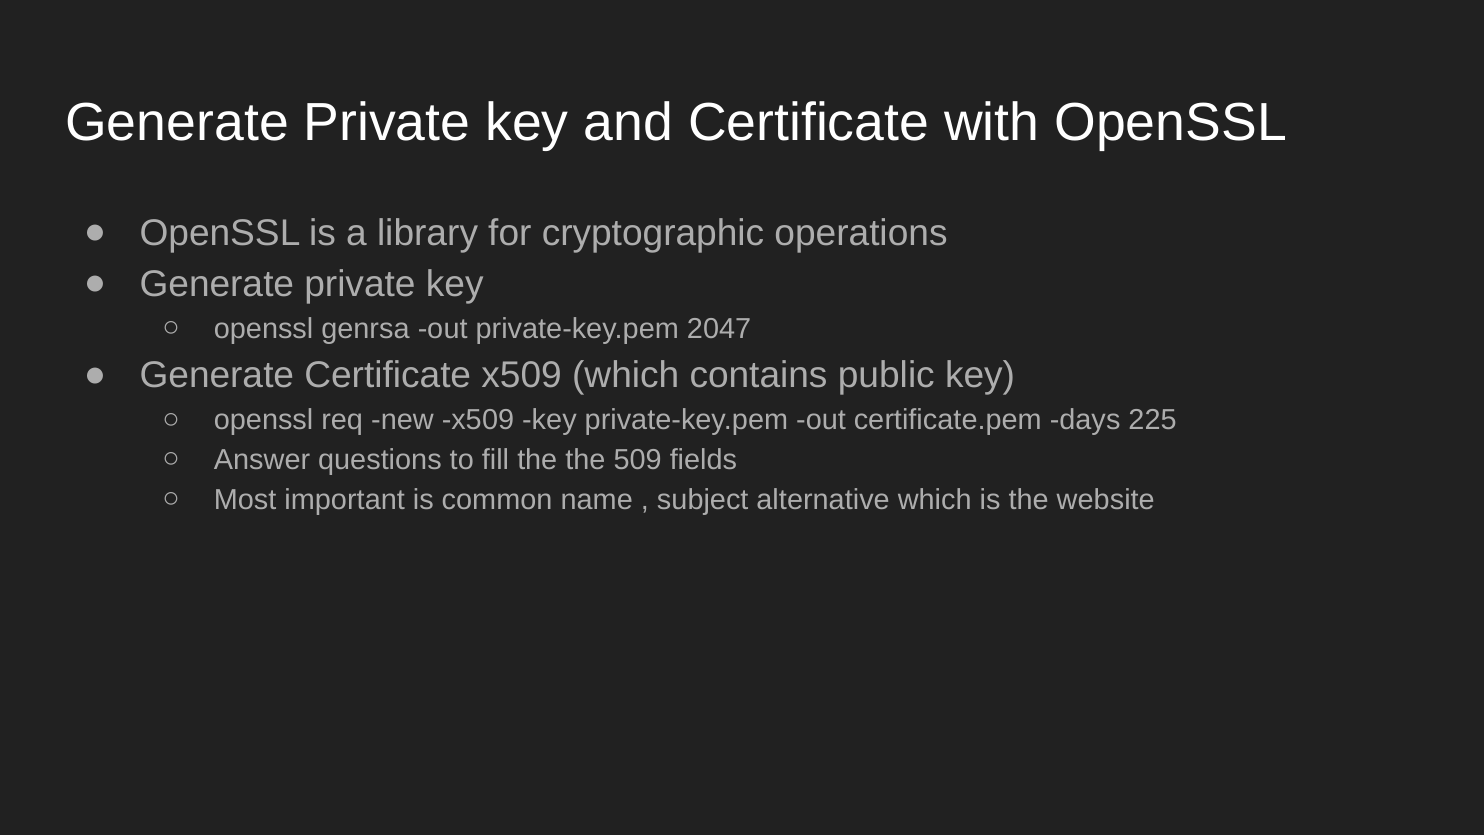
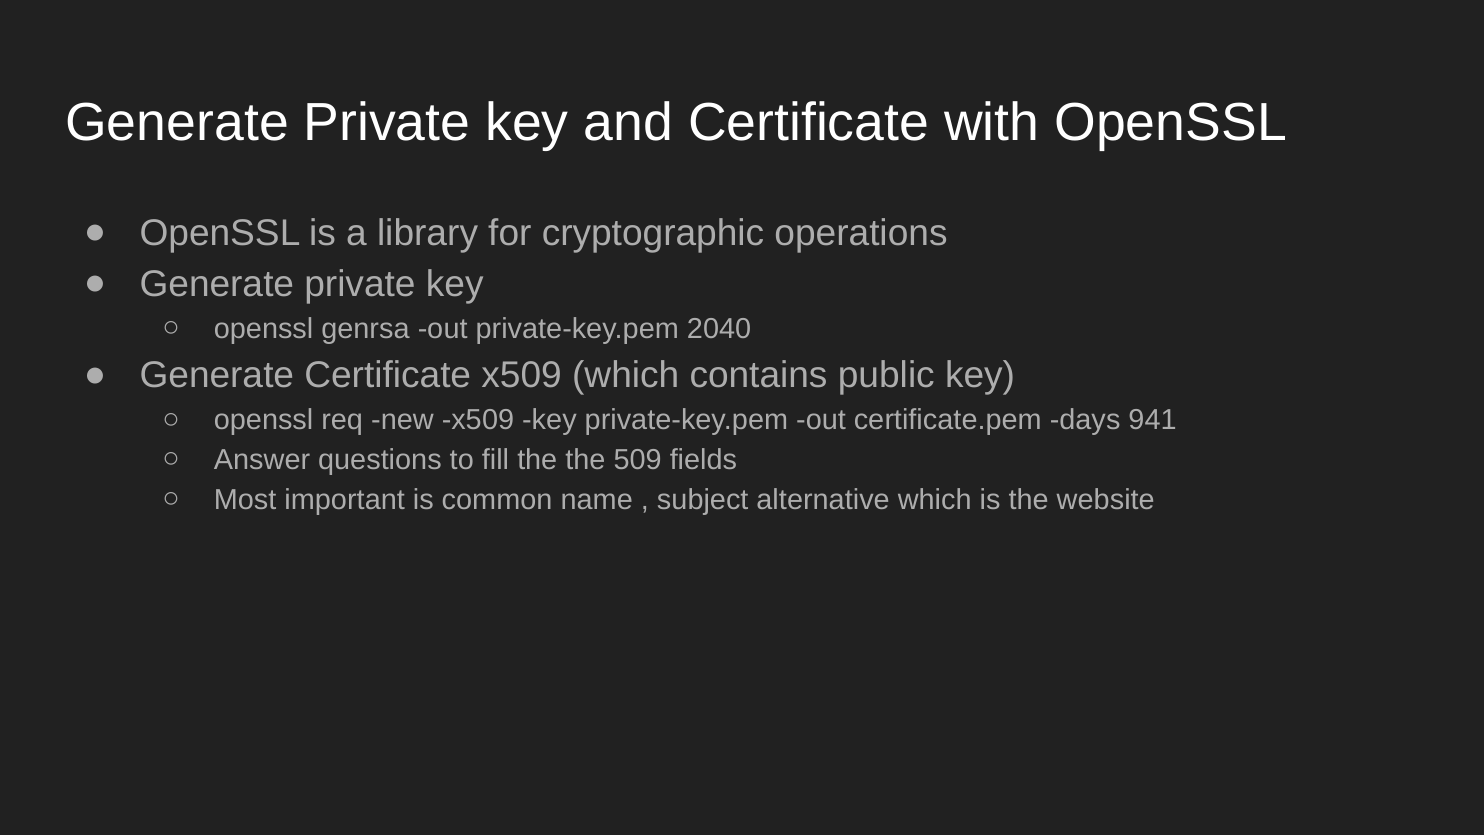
2047: 2047 -> 2040 (719, 329)
225: 225 -> 941 (1153, 420)
